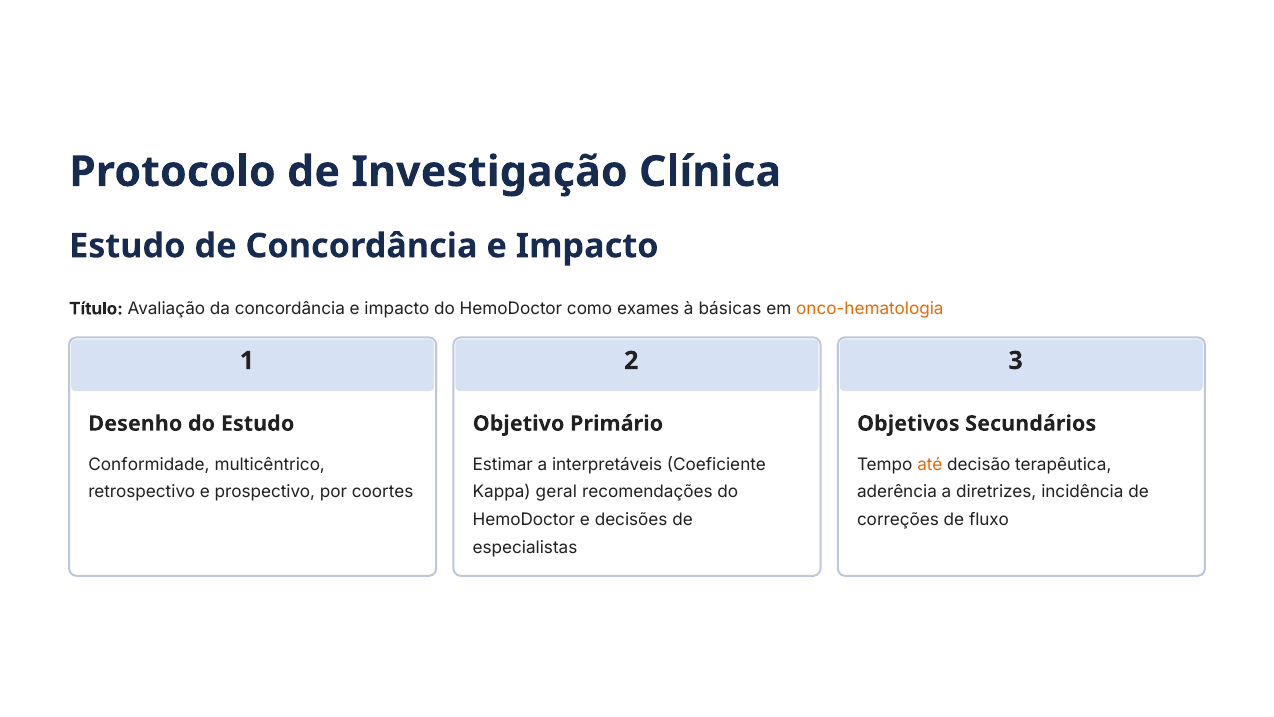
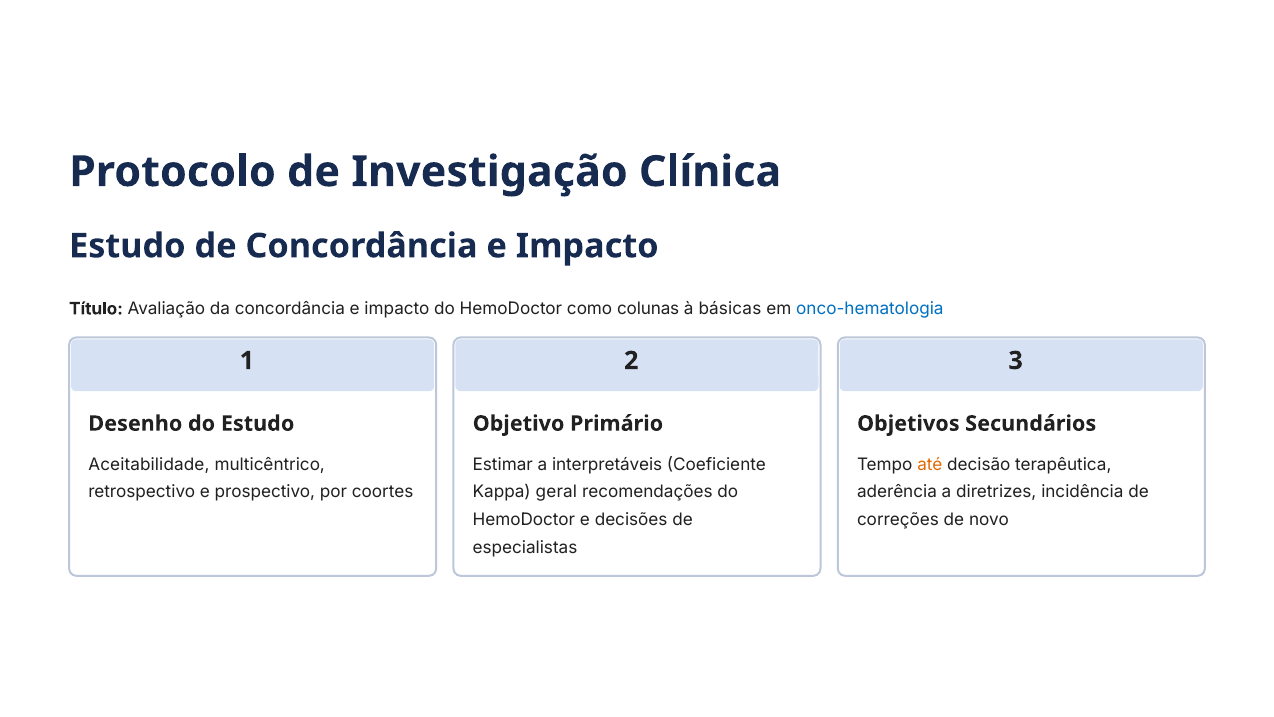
exames: exames -> colunas (648, 309)
onco-hematologia colour: orange -> blue (870, 309)
Conformidade: Conformidade -> Aceitabilidade (149, 464)
fluxo: fluxo -> novo (989, 520)
